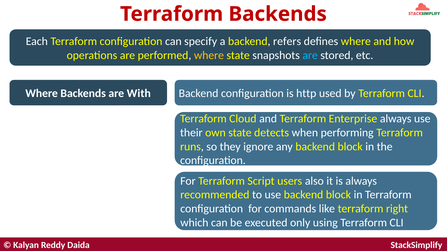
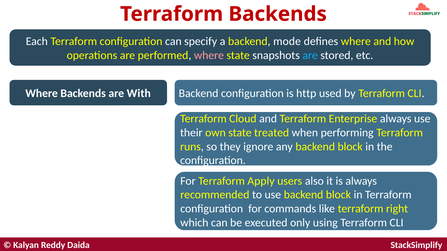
refers: refers -> mode (287, 41)
where colour: yellow -> pink (209, 55)
detects: detects -> treated (272, 133)
Script: Script -> Apply (261, 181)
